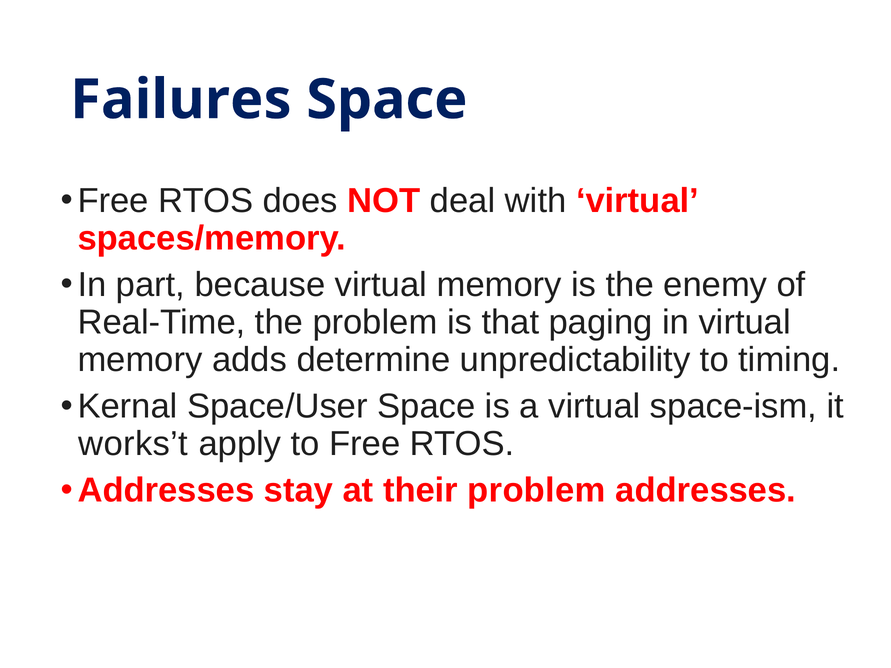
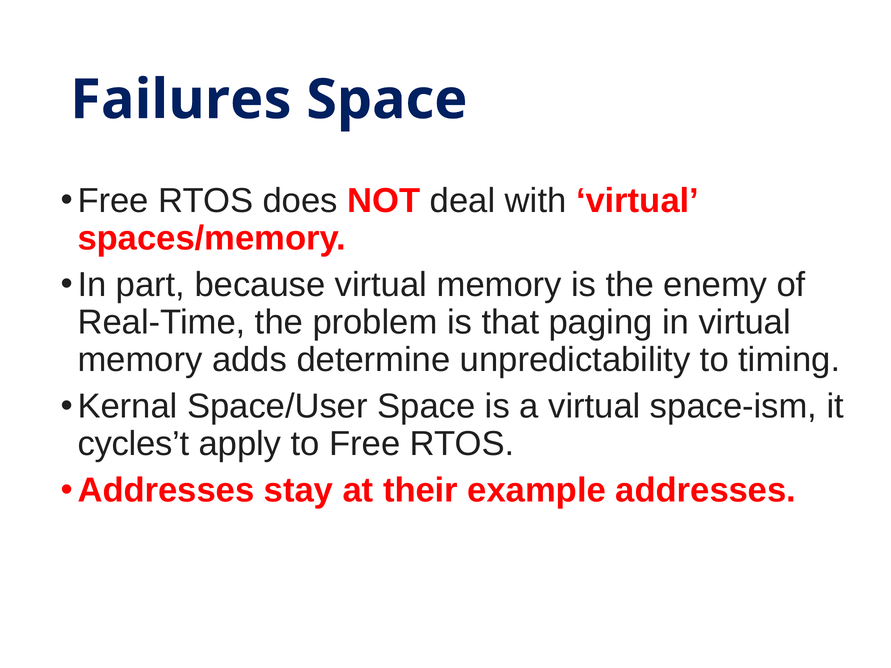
works’t: works’t -> cycles’t (133, 444)
their problem: problem -> example (537, 491)
